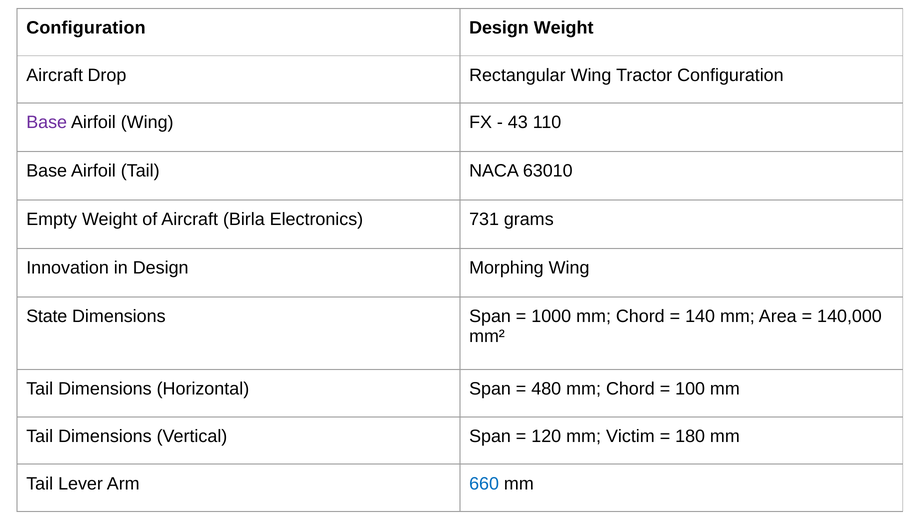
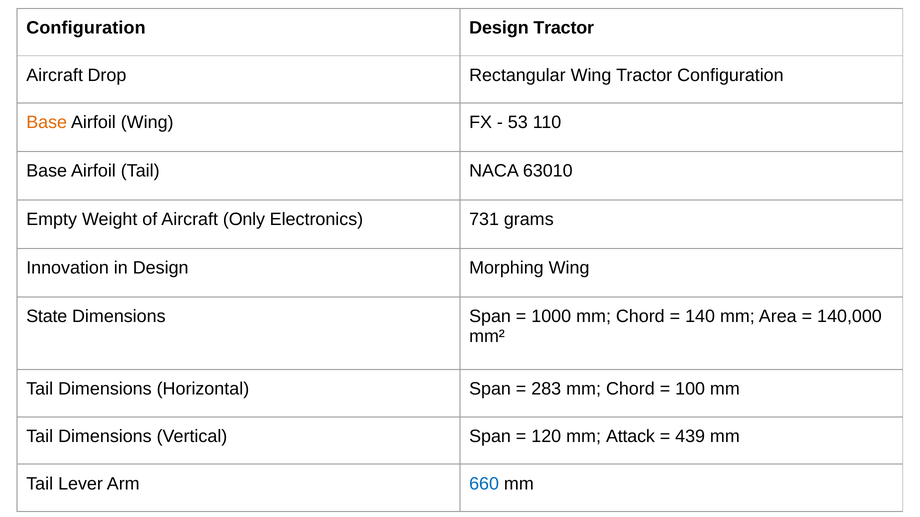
Design Weight: Weight -> Tractor (564, 28)
Base colour: purple -> orange (47, 123)
43: 43 -> 53 (518, 123)
Birla: Birla -> Only (244, 220)
480: 480 -> 283 (546, 389)
Victim: Victim -> Attack (630, 437)
180: 180 -> 439 (690, 437)
